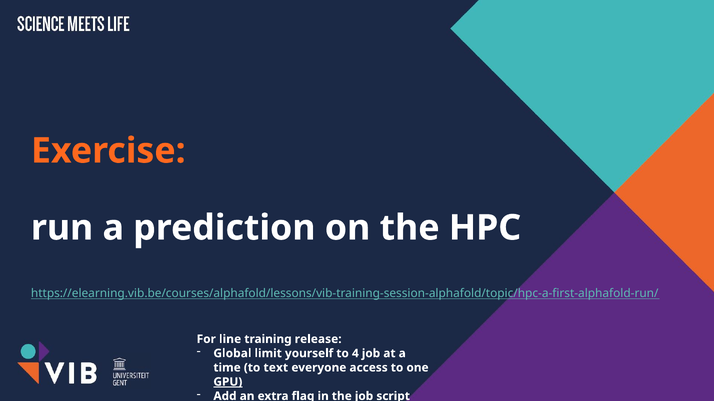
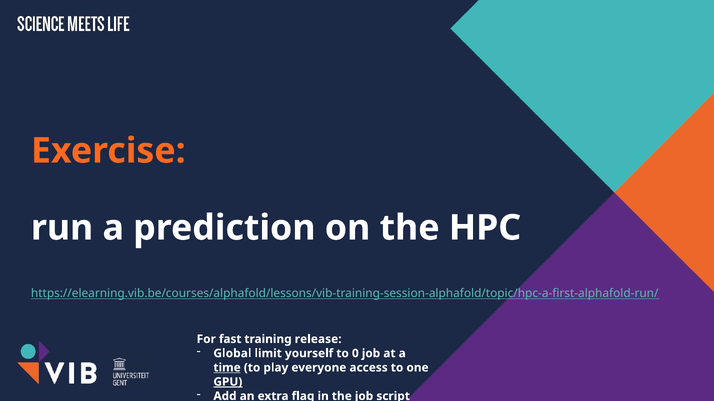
line: line -> fast (230, 340)
4: 4 -> 0 (355, 354)
time underline: none -> present (227, 368)
text: text -> play (276, 368)
